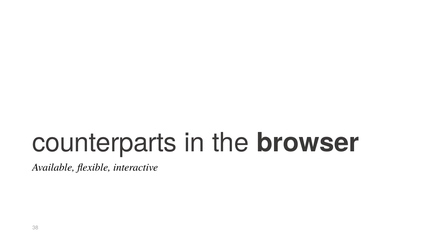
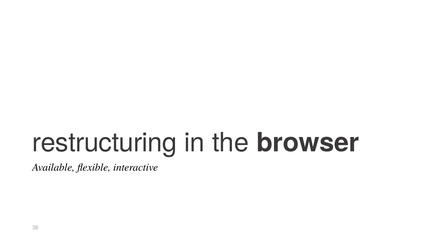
counterparts: counterparts -> restructuring (105, 143)
